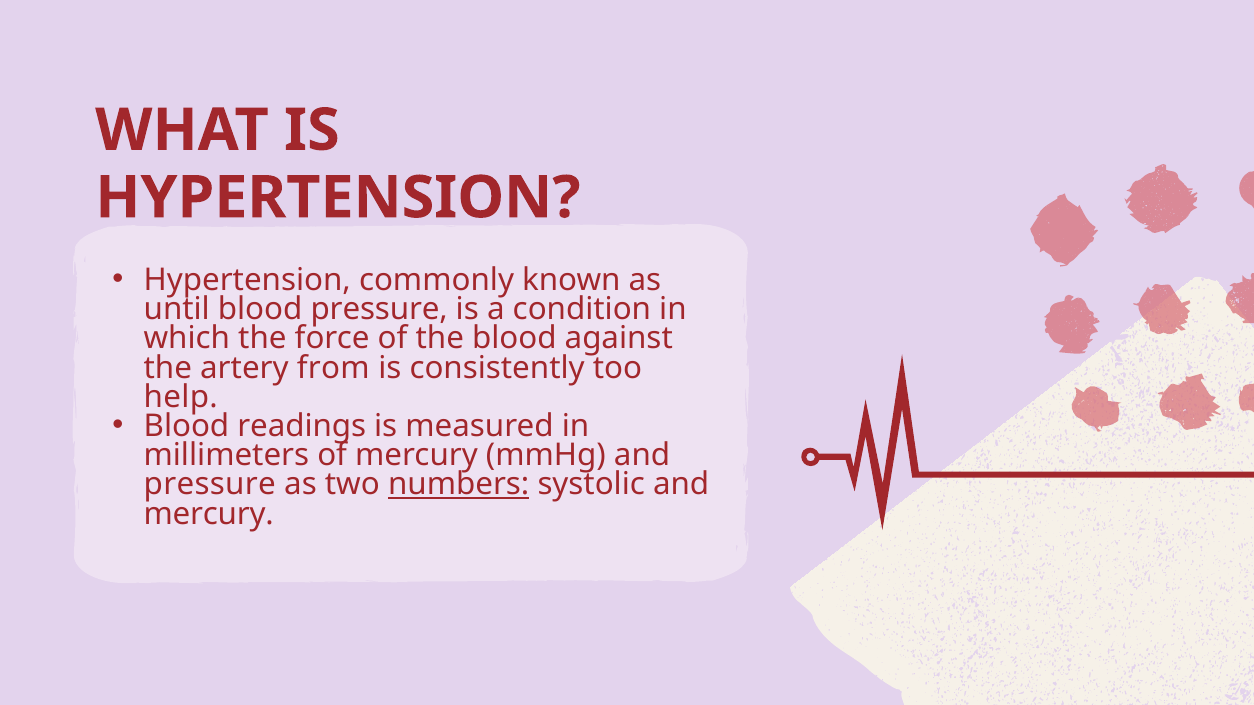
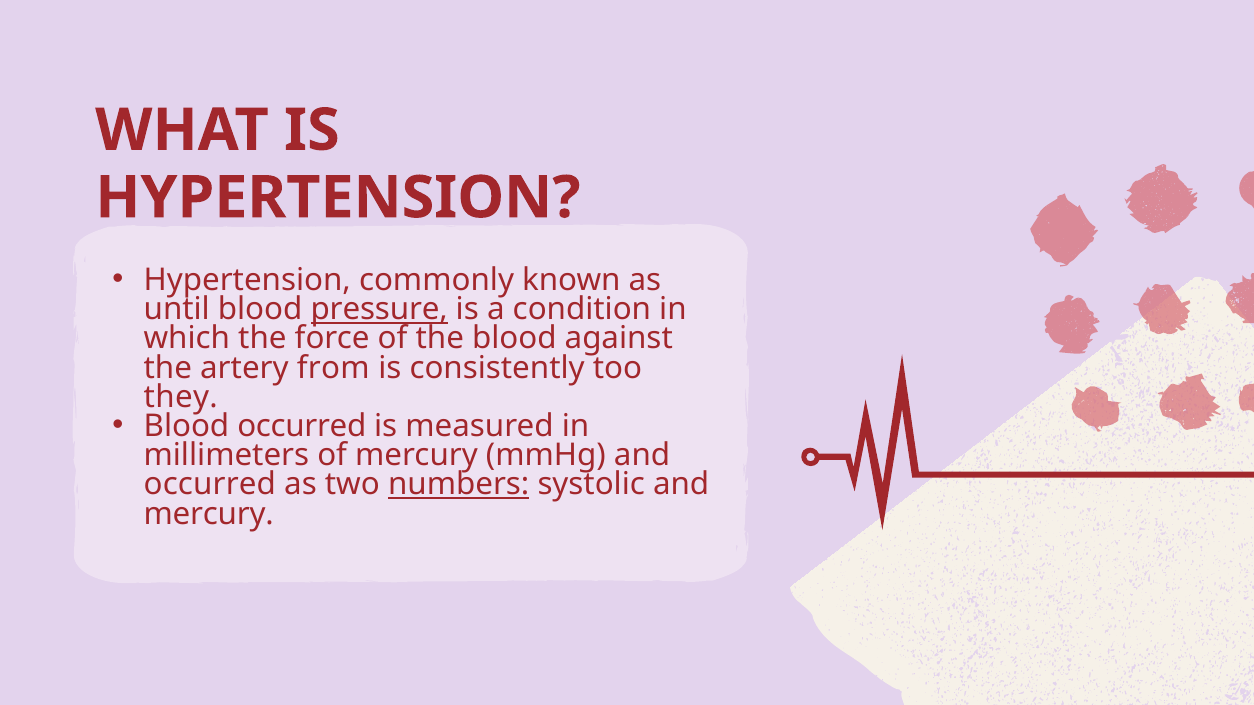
pressure underline: none -> present (379, 309)
help: help -> they (181, 397)
Blood readings: readings -> occurred (302, 426)
pressure: pressure -> occurred (210, 485)
